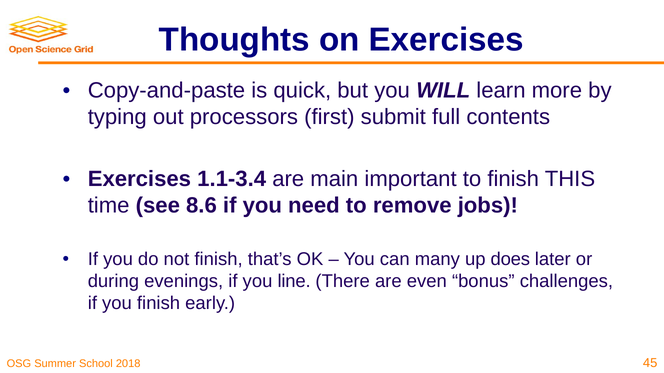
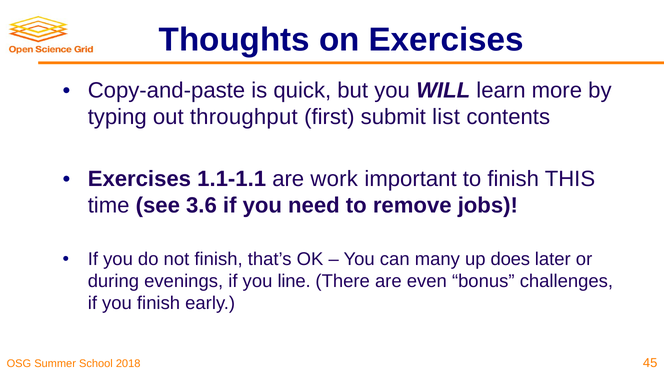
processors: processors -> throughput (244, 117)
full: full -> list (446, 117)
1.1-3.4: 1.1-3.4 -> 1.1-1.1 (232, 179)
main: main -> work (334, 179)
8.6: 8.6 -> 3.6 (201, 206)
